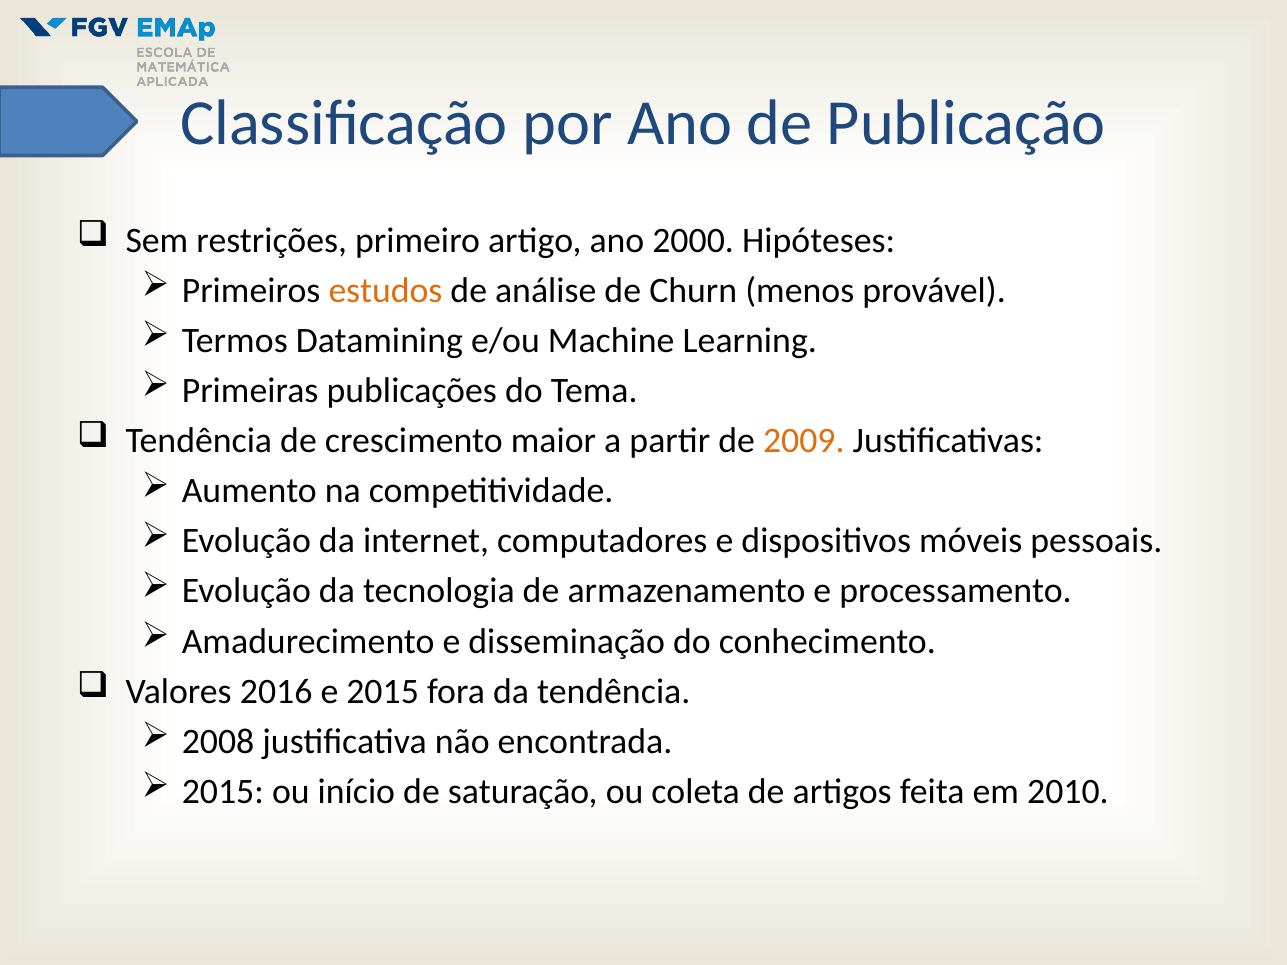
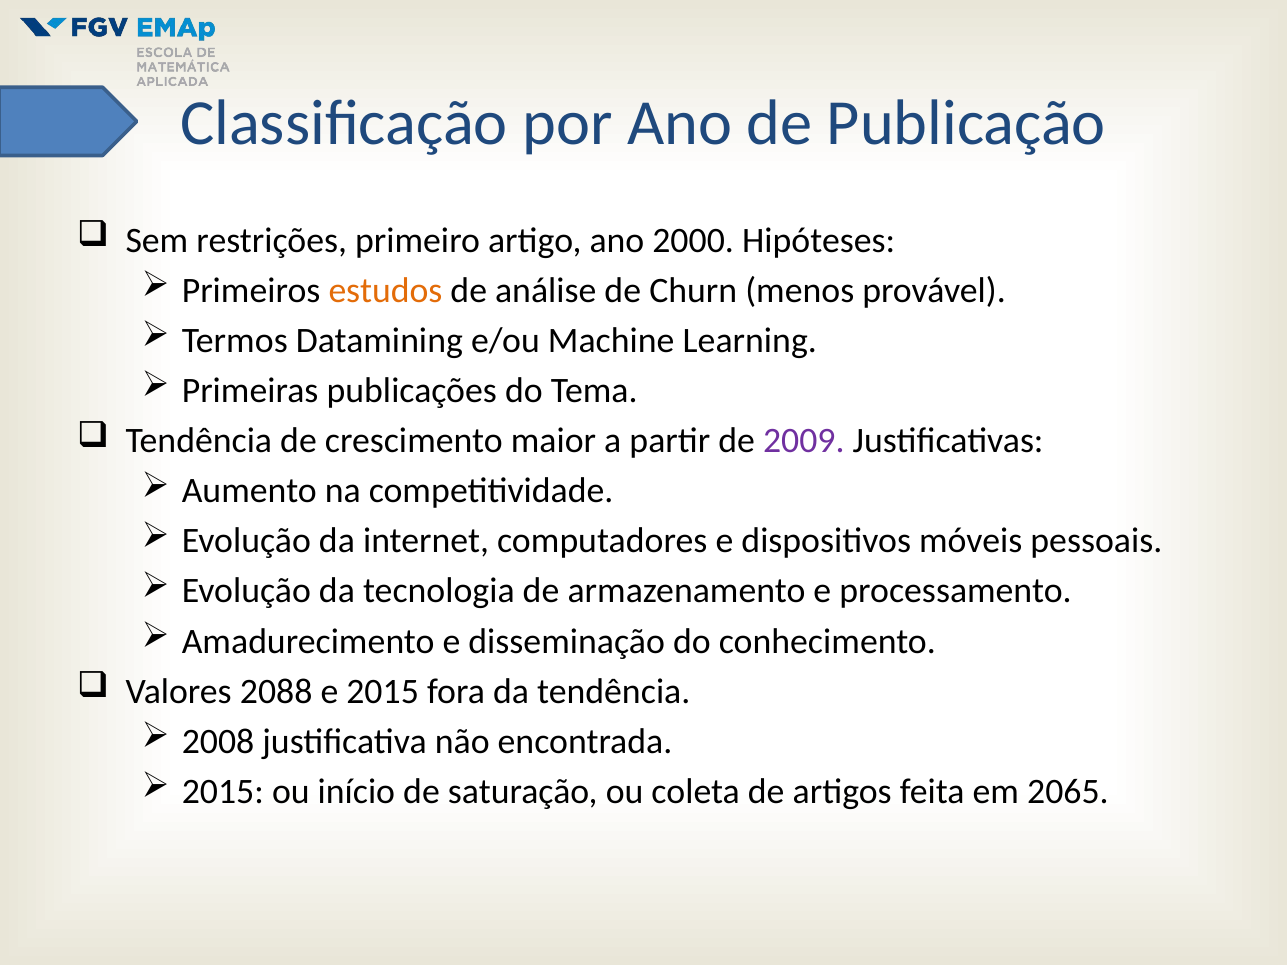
2009 colour: orange -> purple (804, 441)
2016: 2016 -> 2088 (276, 691)
2010: 2010 -> 2065 (1068, 792)
